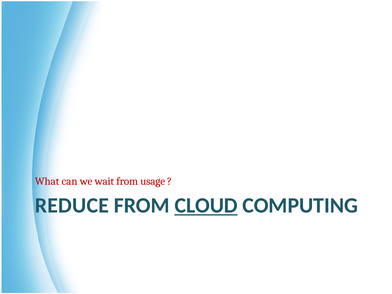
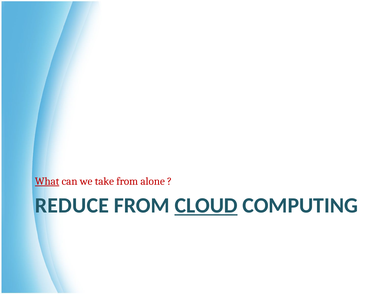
What underline: none -> present (47, 181)
wait: wait -> take (104, 181)
usage: usage -> alone (153, 181)
